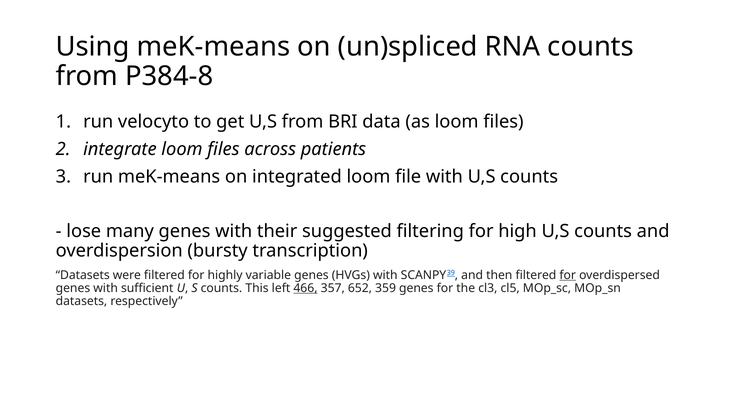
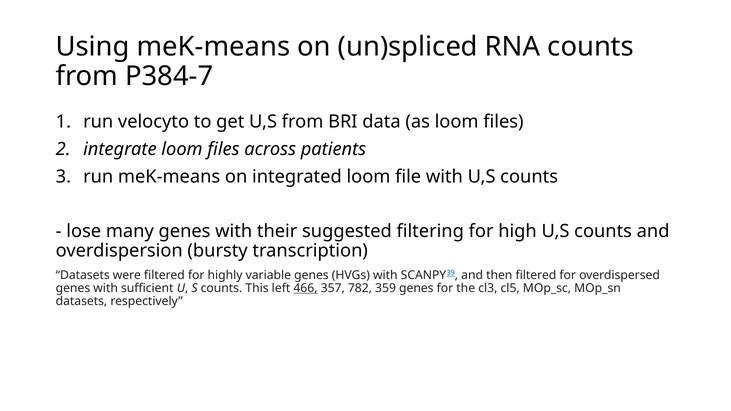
P384-8: P384-8 -> P384-7 (169, 76)
for underline: present -> none (568, 275)
652: 652 -> 782 (360, 288)
